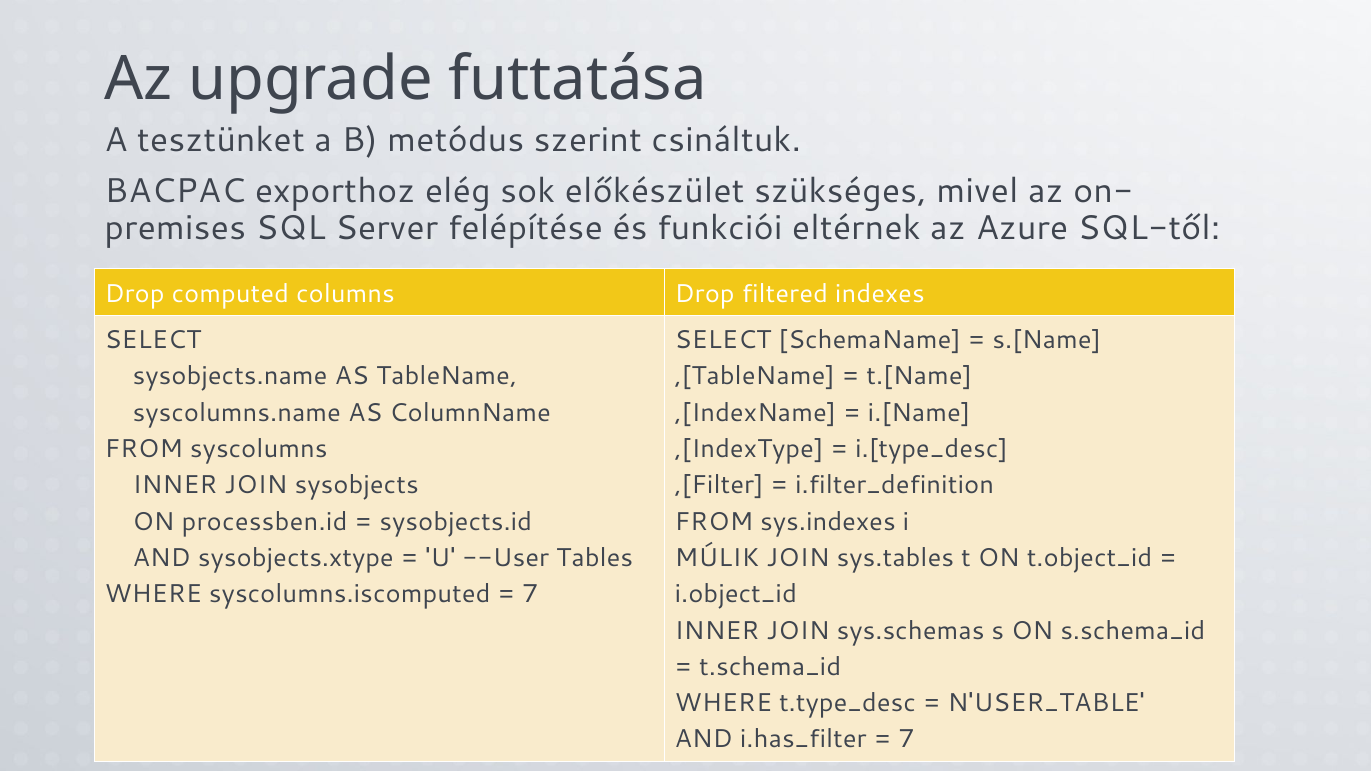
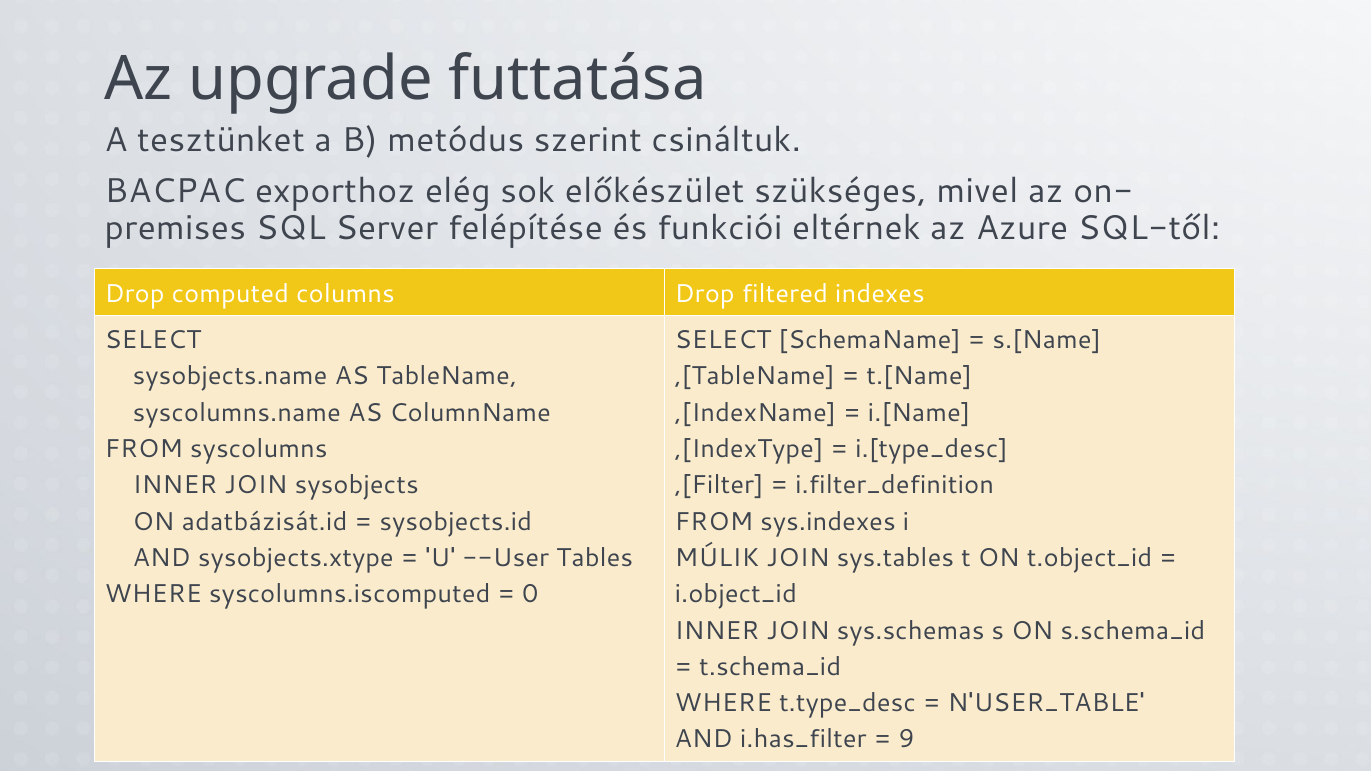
processben.id: processben.id -> adatbázisát.id (265, 522)
7: 7 -> 0 (530, 594)
7: 7 -> 9 (906, 740)
